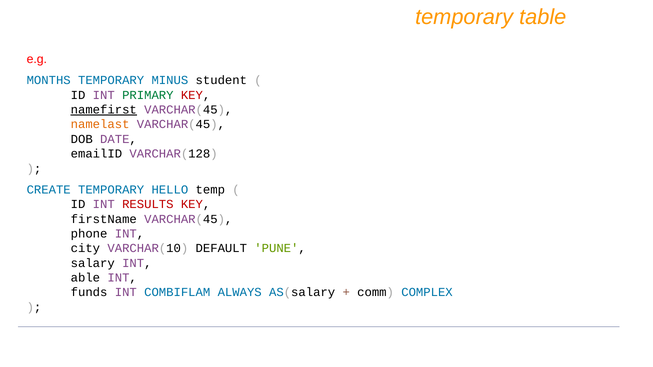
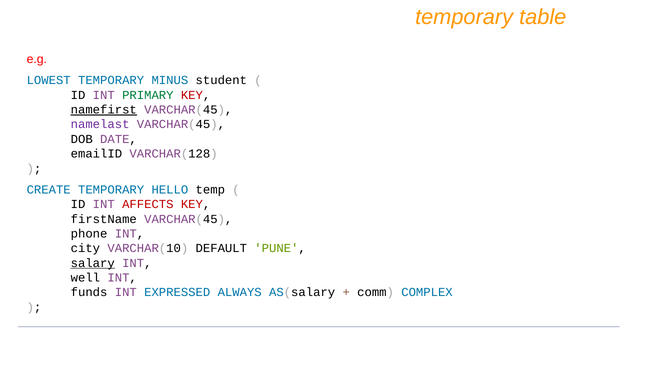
MONTHS: MONTHS -> LOWEST (49, 80)
namelast colour: orange -> purple (100, 125)
RESULTS: RESULTS -> AFFECTS (148, 205)
salary underline: none -> present (93, 263)
able: able -> well (85, 278)
COMBIFLAM: COMBIFLAM -> EXPRESSED (177, 293)
